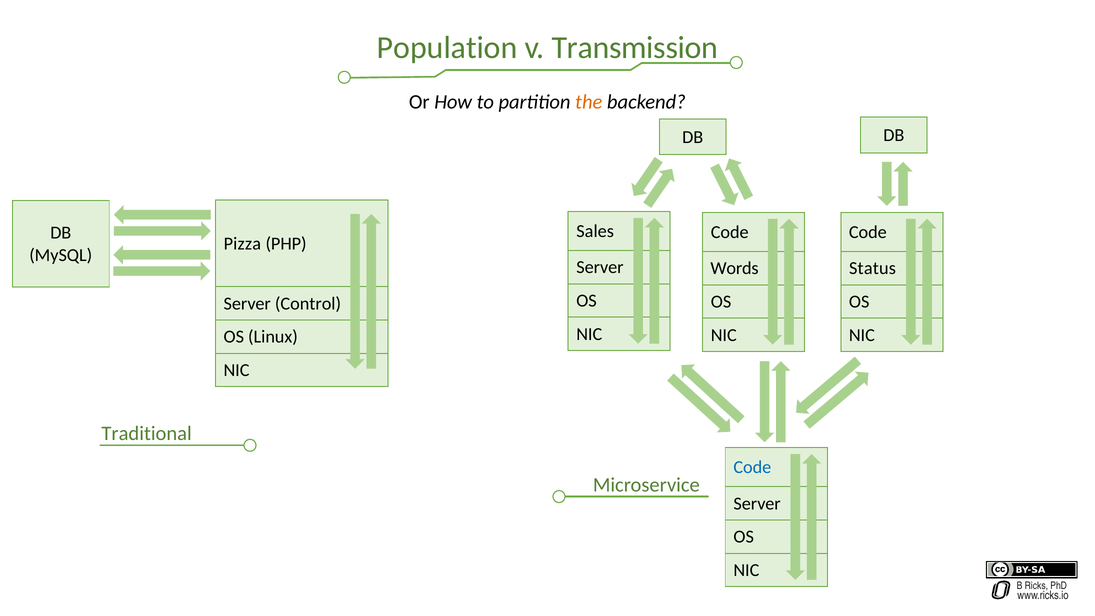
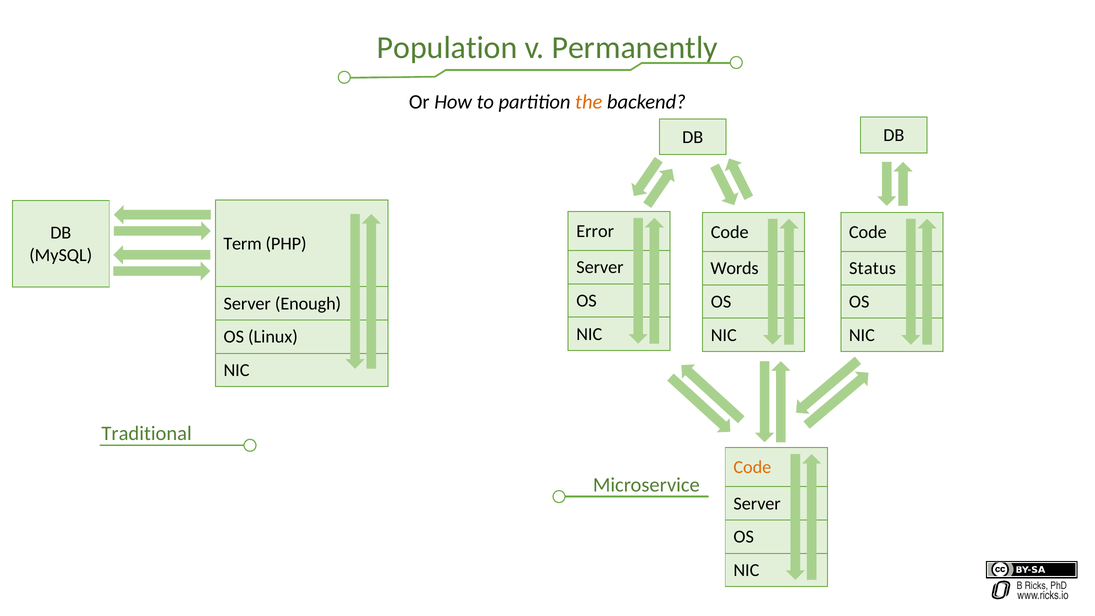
Transmission: Transmission -> Permanently (635, 48)
Sales: Sales -> Error (595, 231)
Pizza: Pizza -> Term (243, 244)
Control: Control -> Enough (308, 304)
Code colour: blue -> orange (752, 467)
